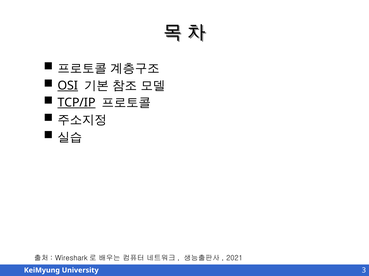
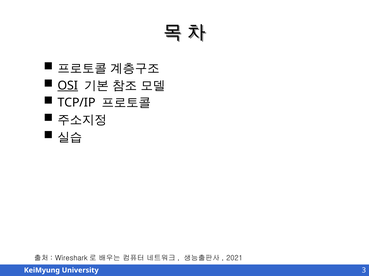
TCP/IP underline: present -> none (77, 103)
